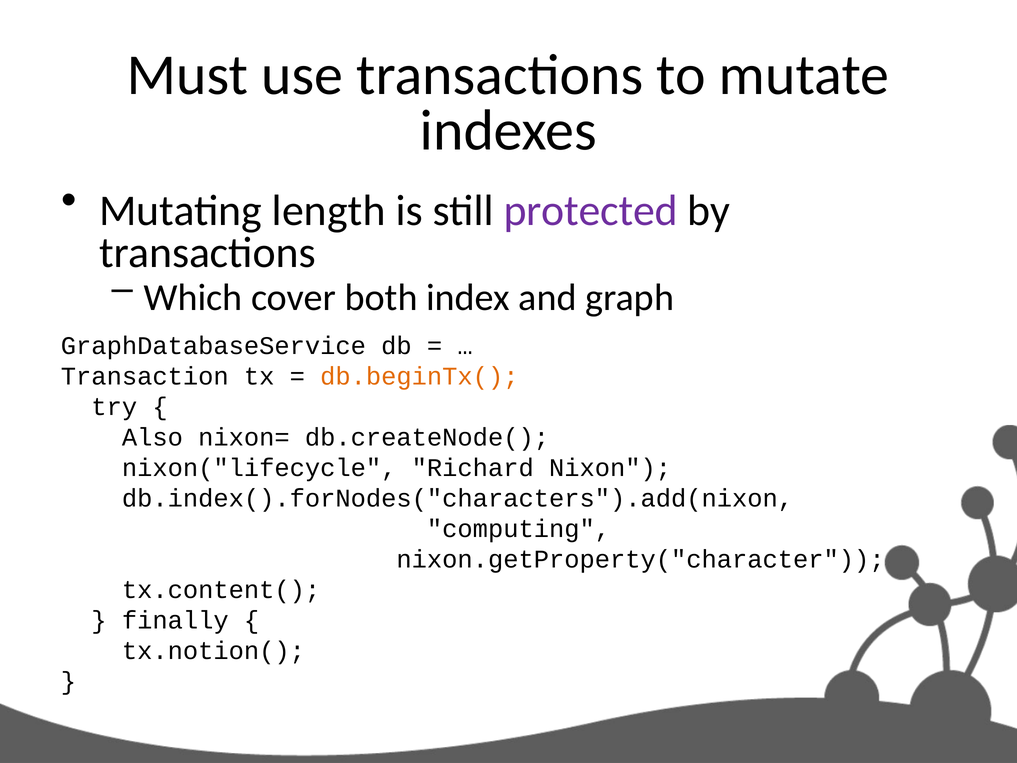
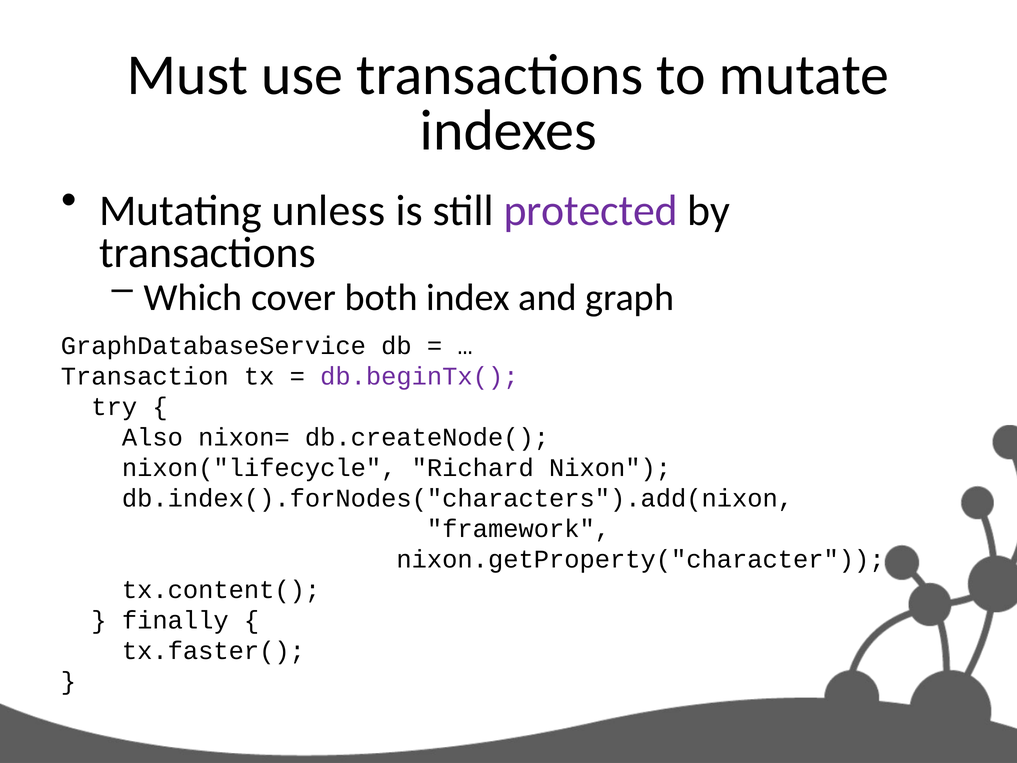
length: length -> unless (329, 211)
db.beginTx( colour: orange -> purple (419, 376)
computing: computing -> framework (519, 529)
tx.notion(: tx.notion( -> tx.faster( (213, 651)
